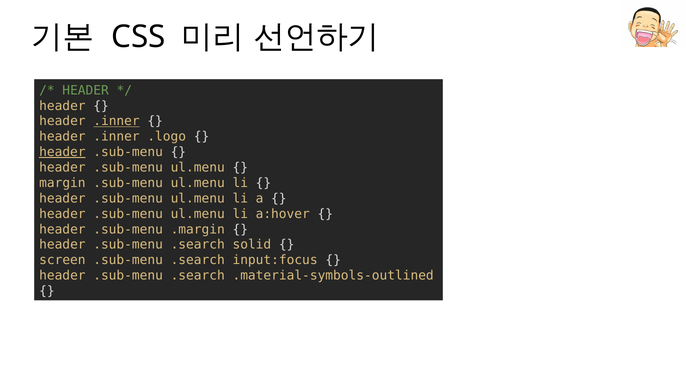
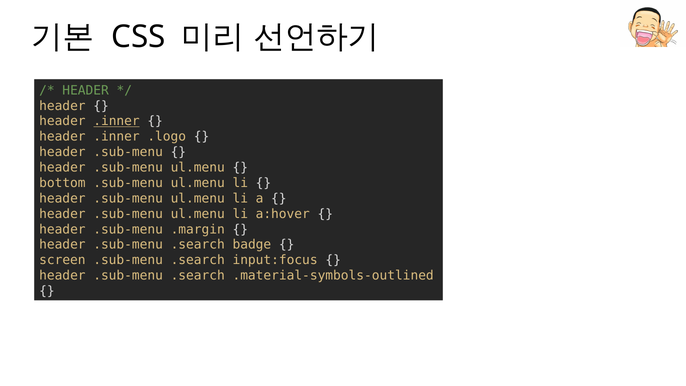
header underline: present -> none (62, 152)
margin: margin -> bottom (62, 183)
solid: solid -> badge (252, 245)
